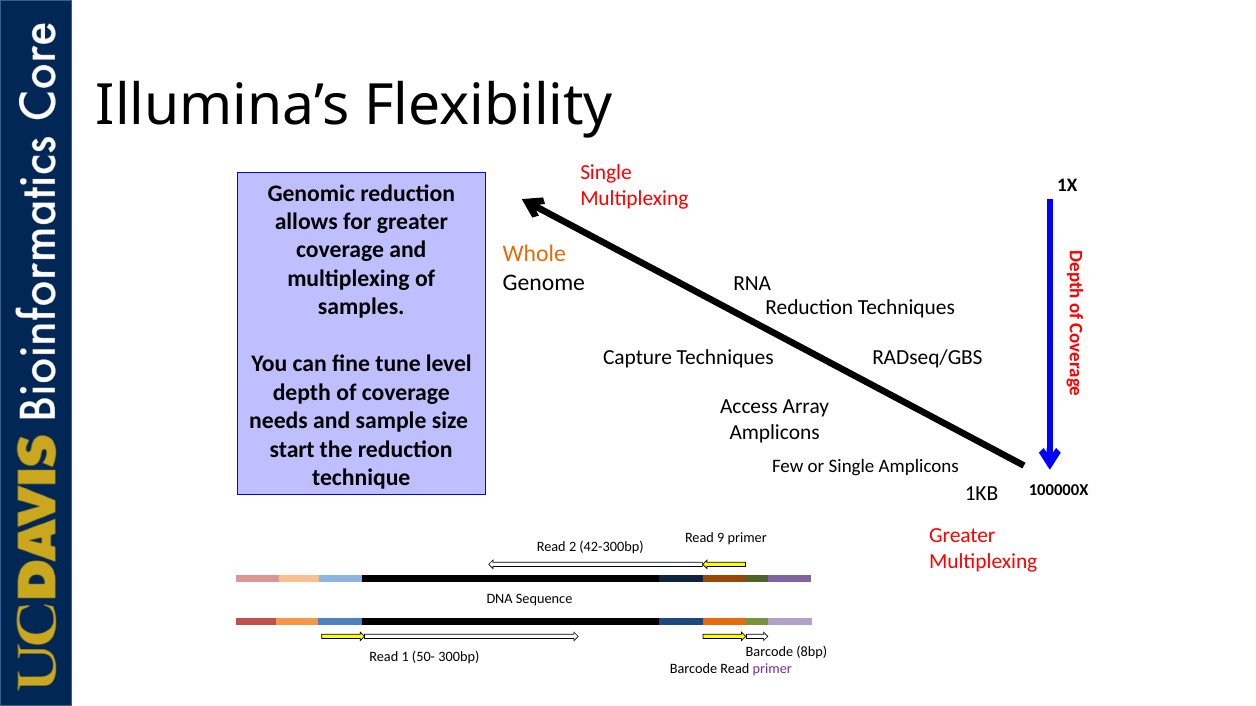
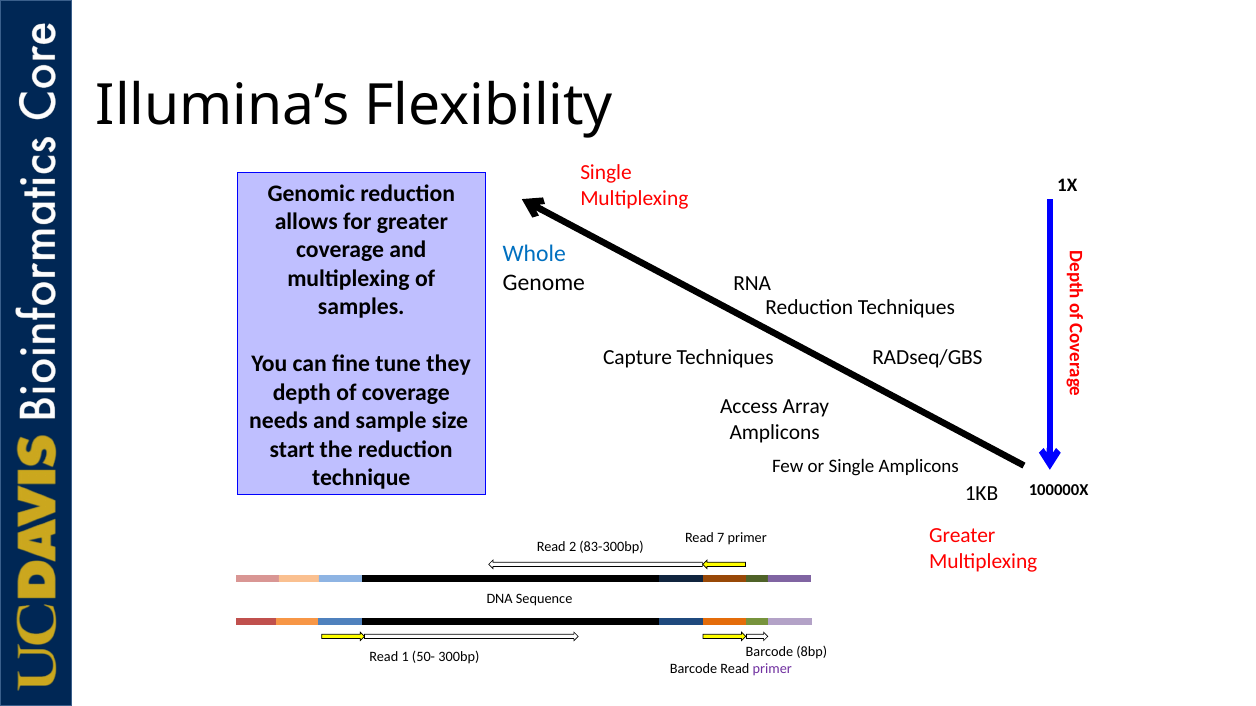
Whole colour: orange -> blue (534, 254)
level: level -> they (449, 364)
9: 9 -> 7 (721, 538)
42-300bp: 42-300bp -> 83-300bp (612, 548)
